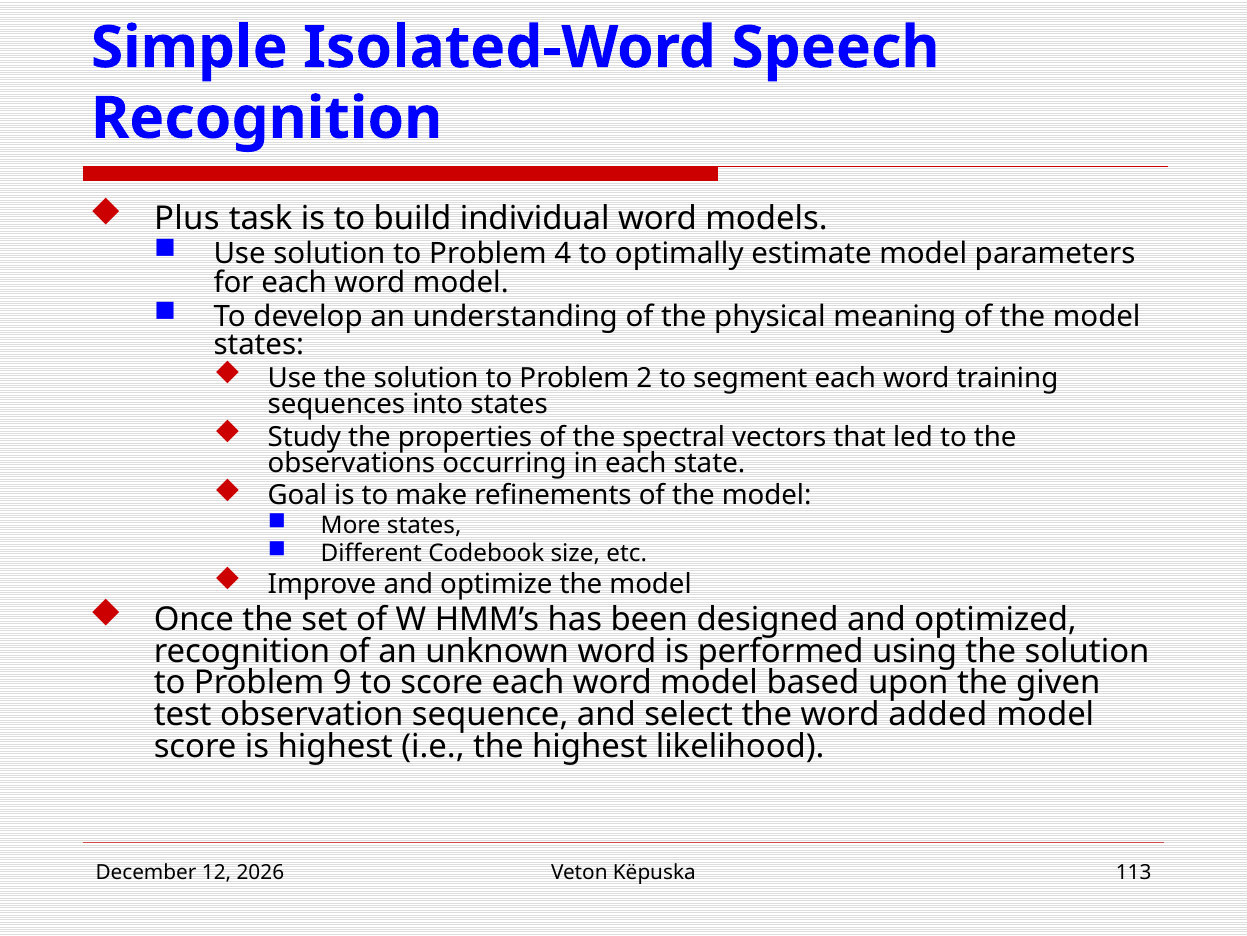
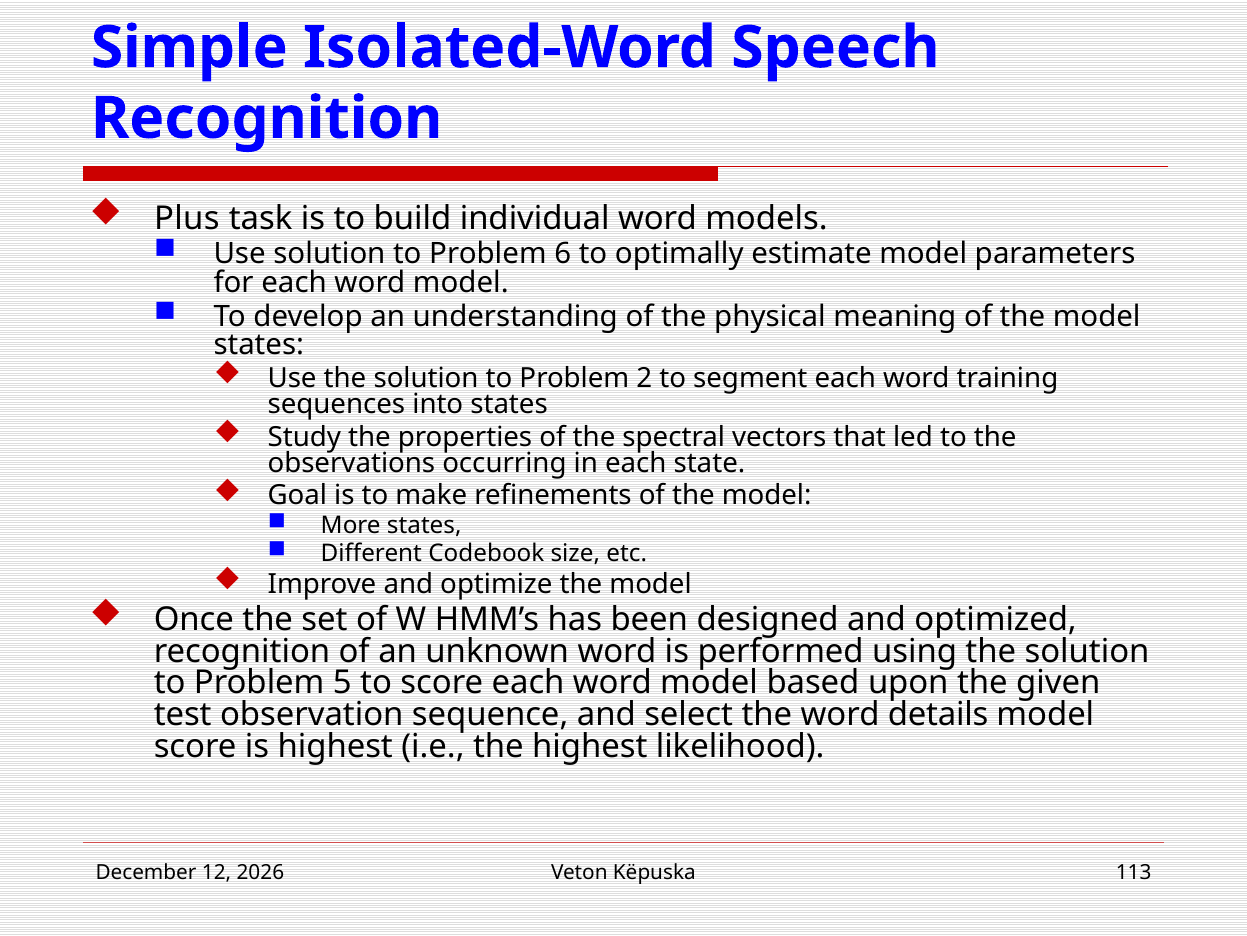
4: 4 -> 6 (563, 254)
9: 9 -> 5 (342, 682)
added: added -> details (938, 714)
